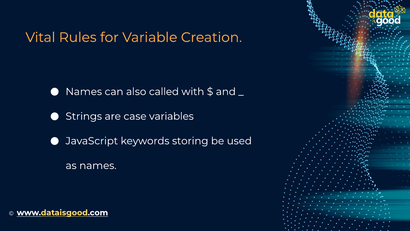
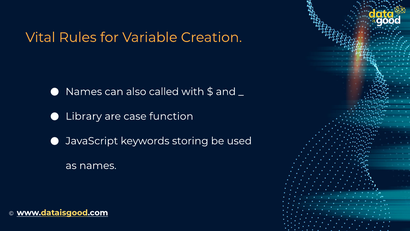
Strings: Strings -> Library (84, 116)
variables: variables -> function (171, 116)
